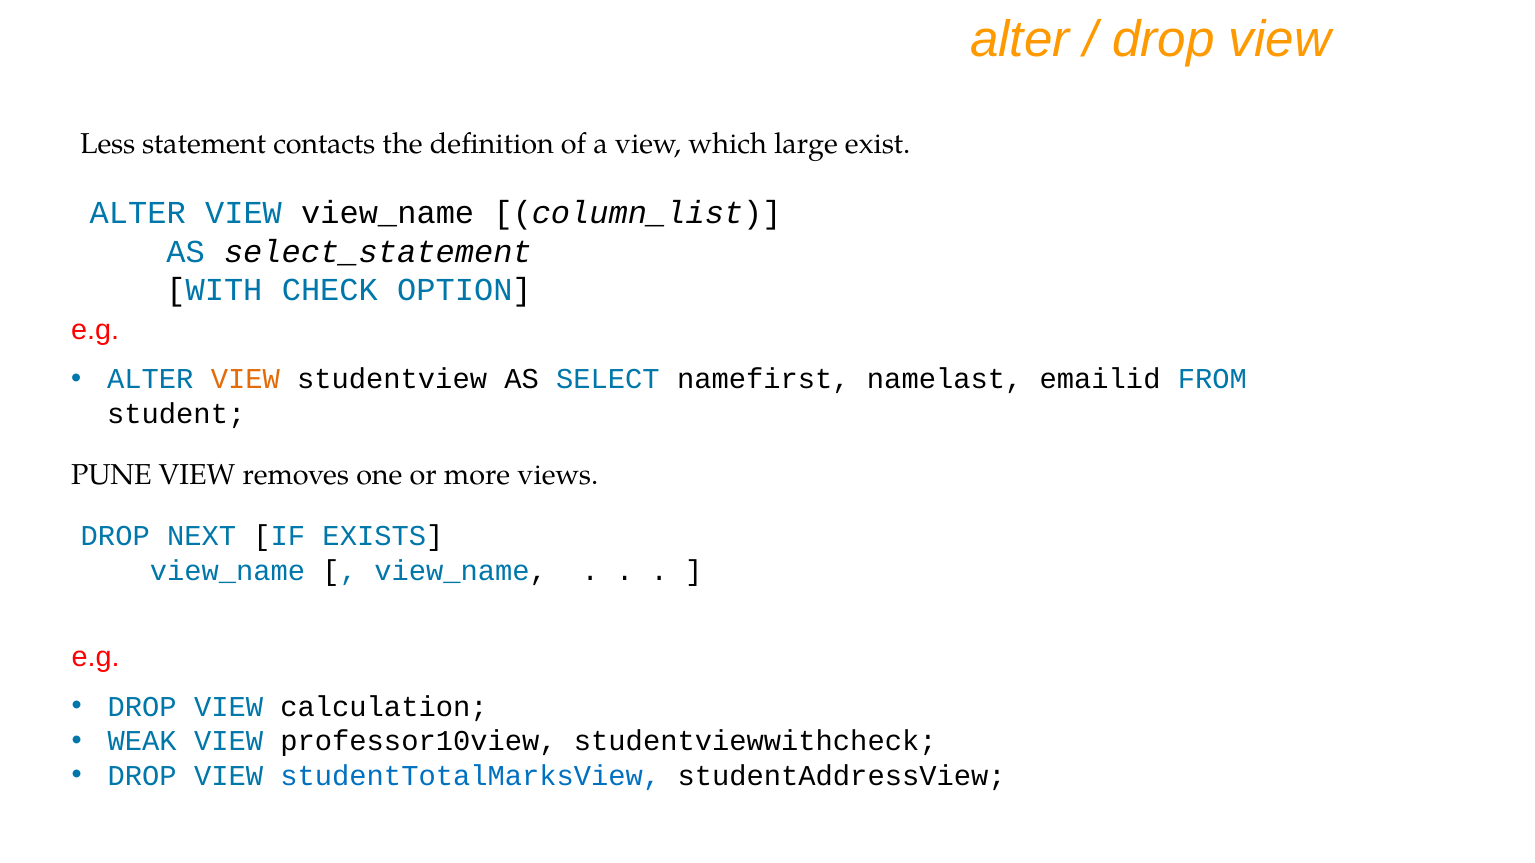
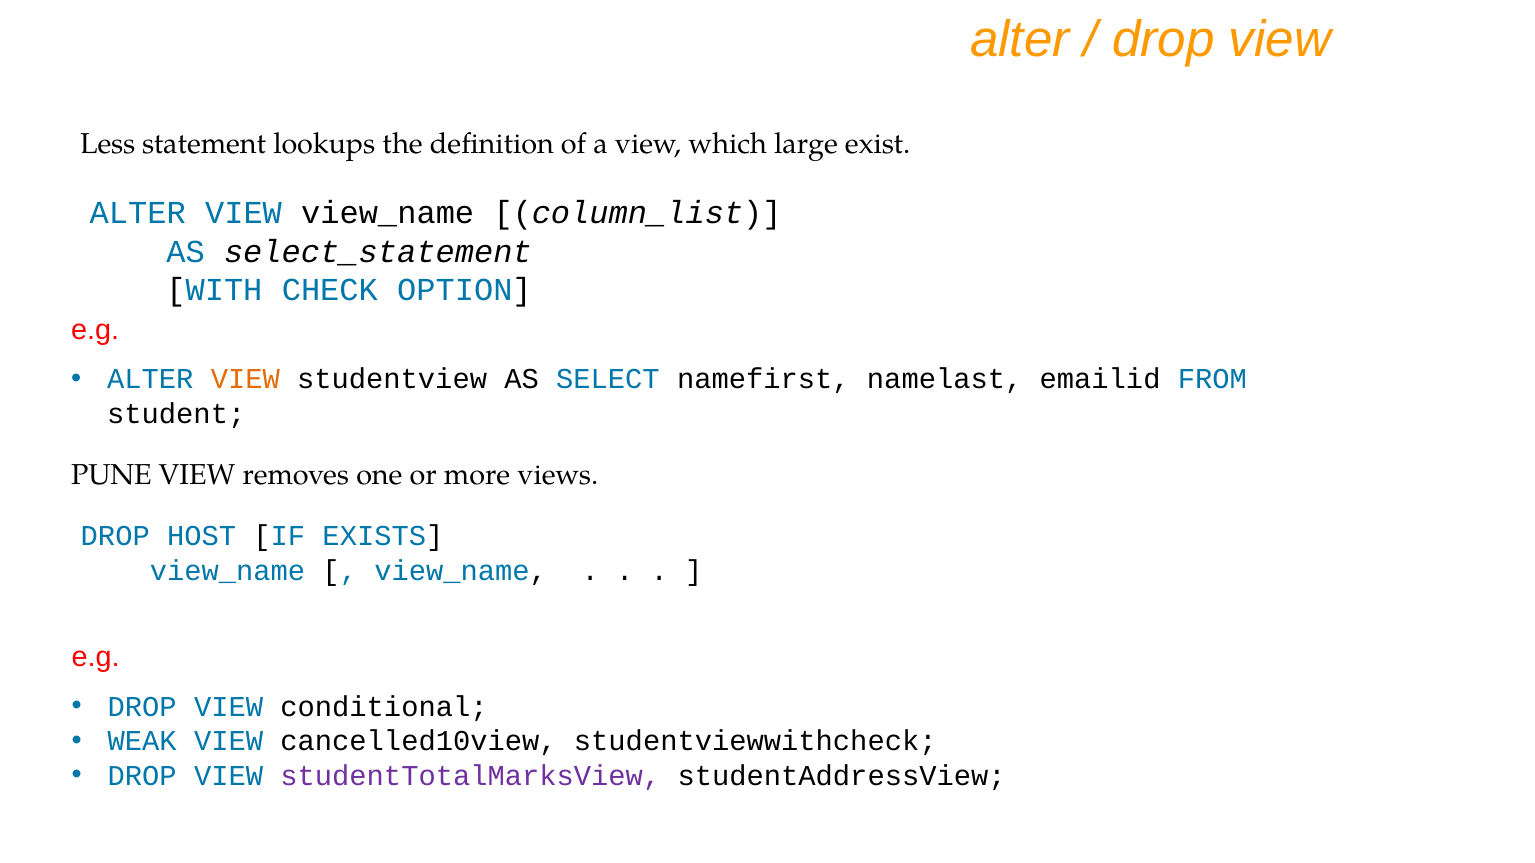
contacts: contacts -> lookups (324, 144)
NEXT: NEXT -> HOST (202, 537)
calculation: calculation -> conditional (384, 707)
professor10view: professor10view -> cancelled10view (419, 742)
studentTotalMarksView colour: blue -> purple (470, 776)
